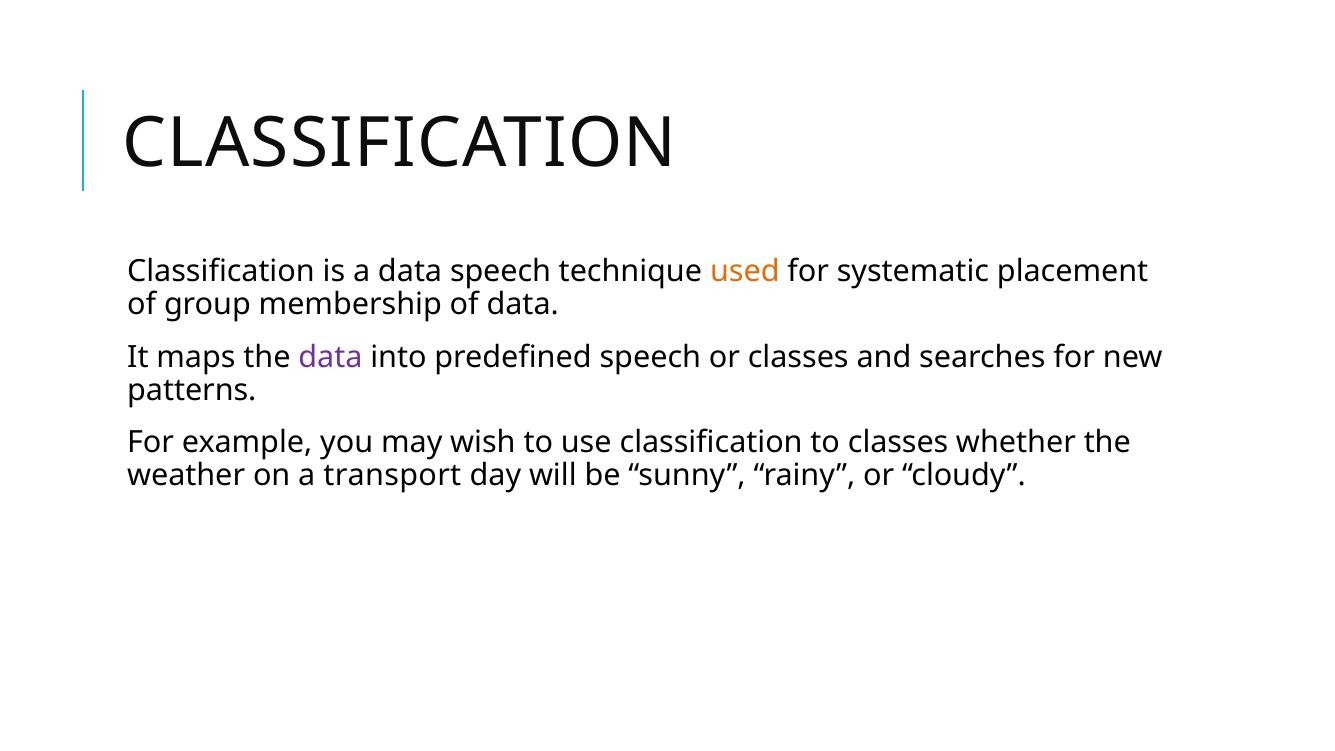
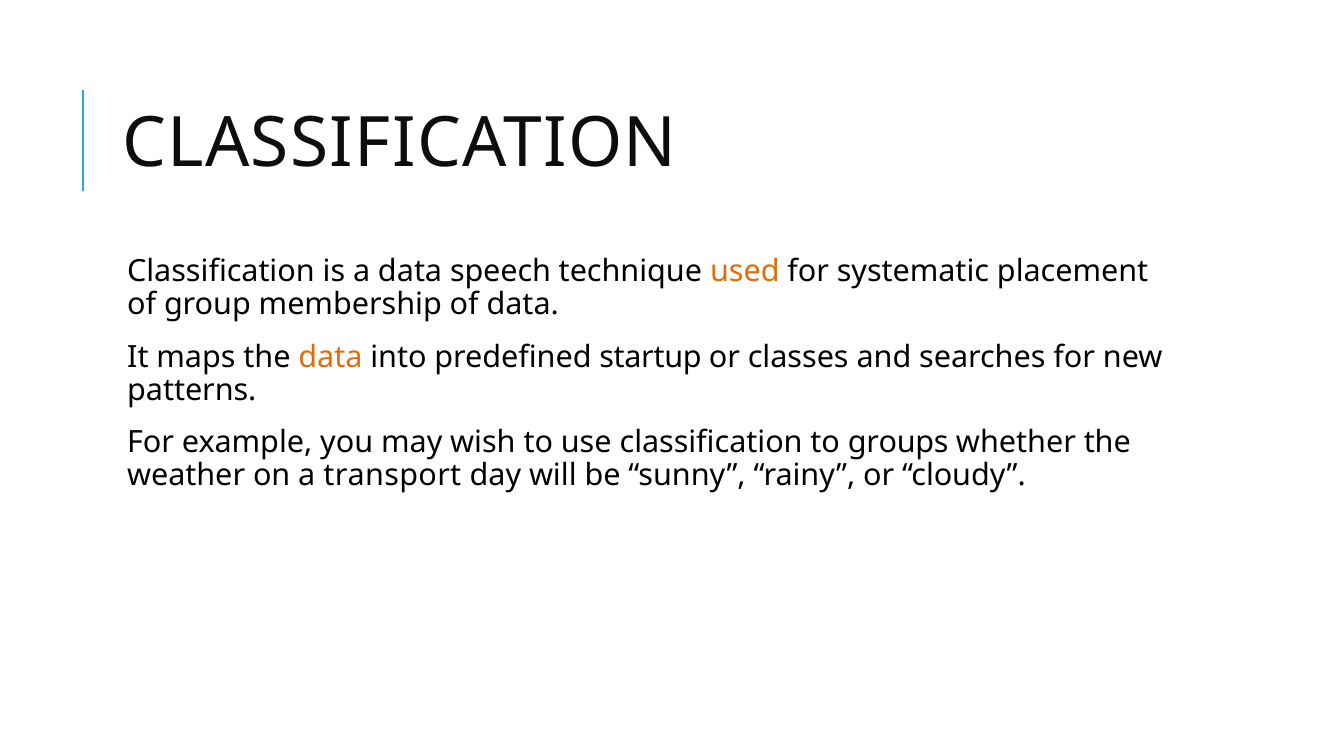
data colour: purple -> orange (330, 357)
predefined speech: speech -> startup (650, 357)
to classes: classes -> groups (898, 443)
